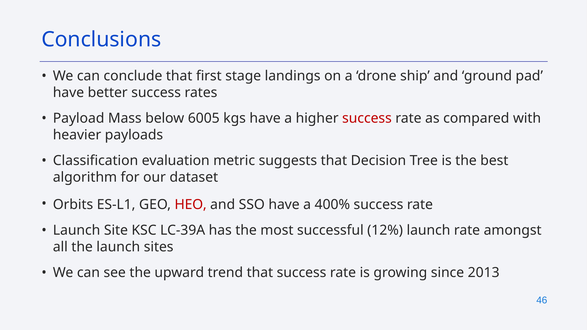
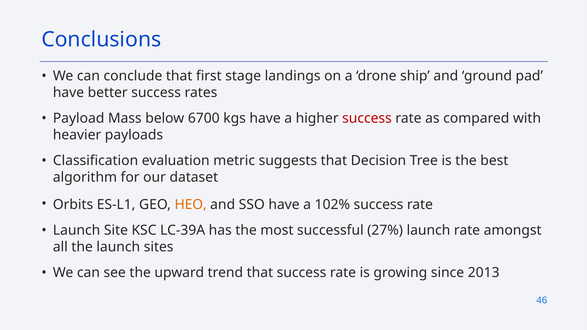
6005: 6005 -> 6700 (204, 118)
HEO colour: red -> orange (191, 205)
400%: 400% -> 102% (332, 205)
12%: 12% -> 27% (385, 231)
